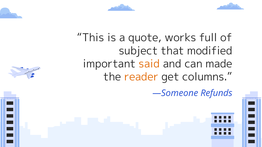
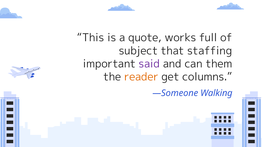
modified: modified -> staffing (210, 51)
said colour: orange -> purple (149, 64)
made: made -> them (219, 64)
Refunds: Refunds -> Walking (216, 93)
